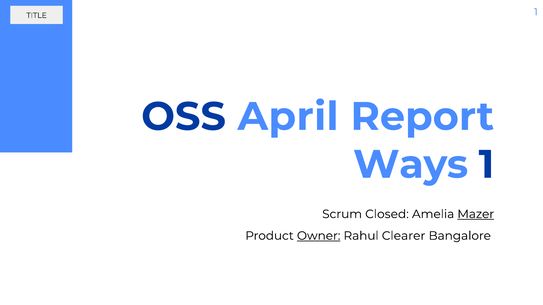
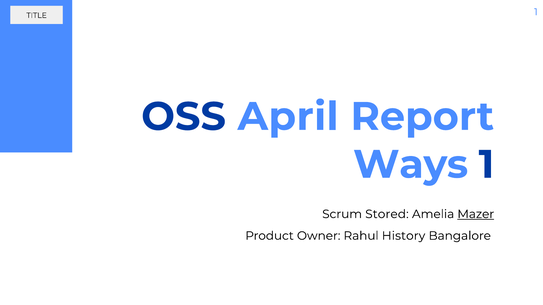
Closed: Closed -> Stored (387, 214)
Owner underline: present -> none (319, 236)
Clearer: Clearer -> History (404, 236)
